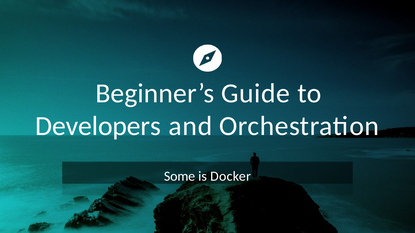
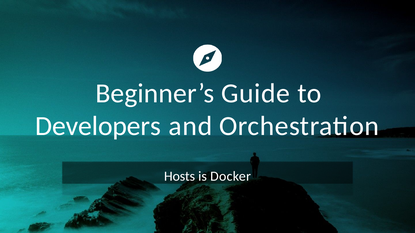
Some: Some -> Hosts (180, 177)
